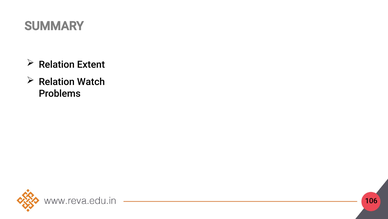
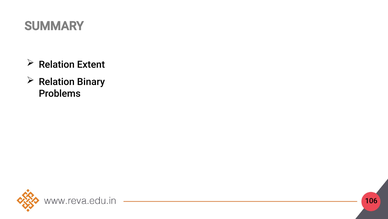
Watch: Watch -> Binary (91, 82)
